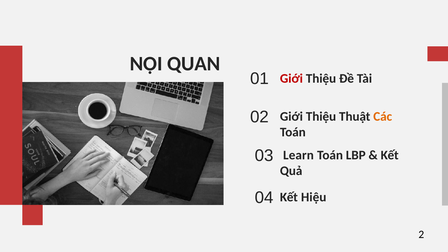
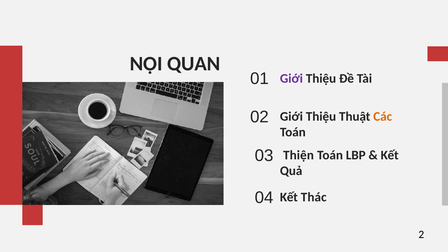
Giới colour: red -> purple (291, 78)
Learn: Learn -> Thiện (298, 155)
Hiệu: Hiệu -> Thác (314, 197)
